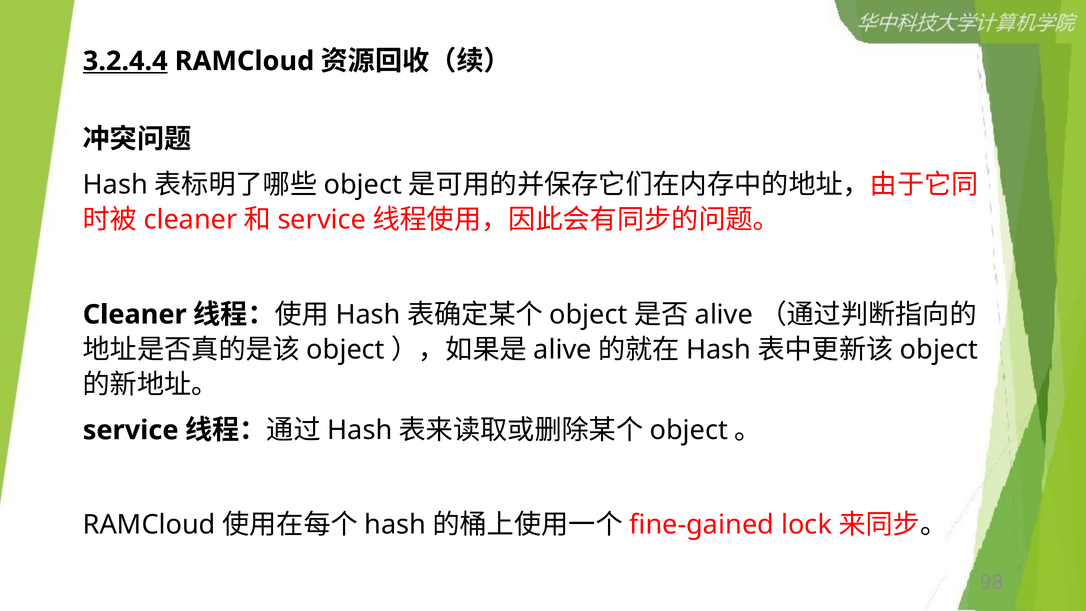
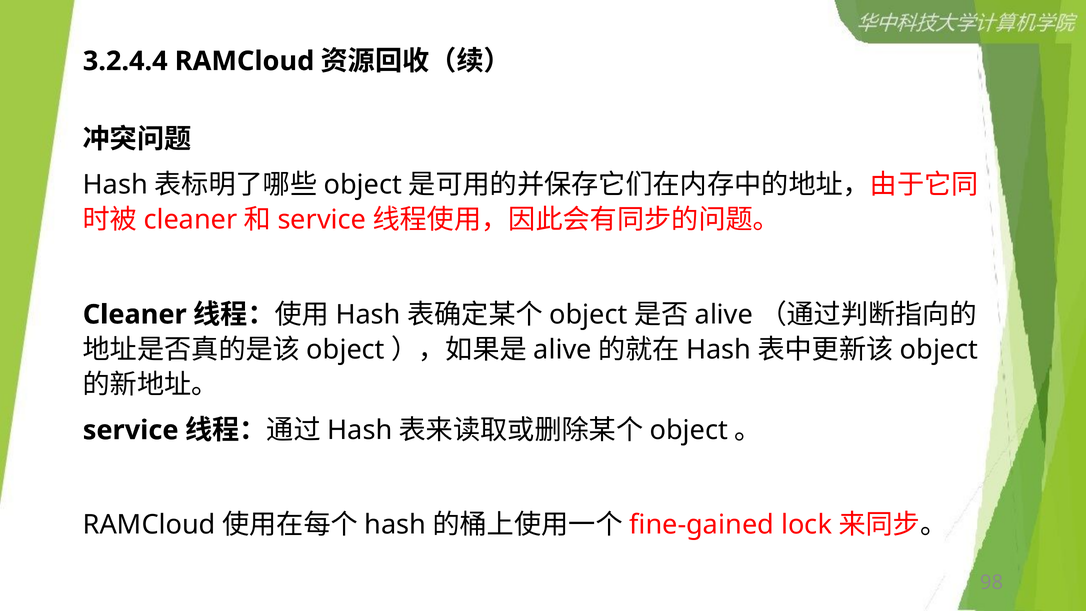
3.2.4.4 underline: present -> none (125, 61)
